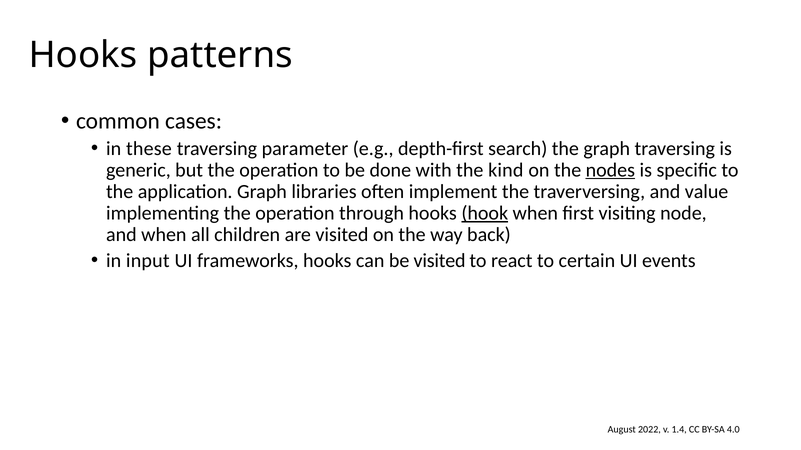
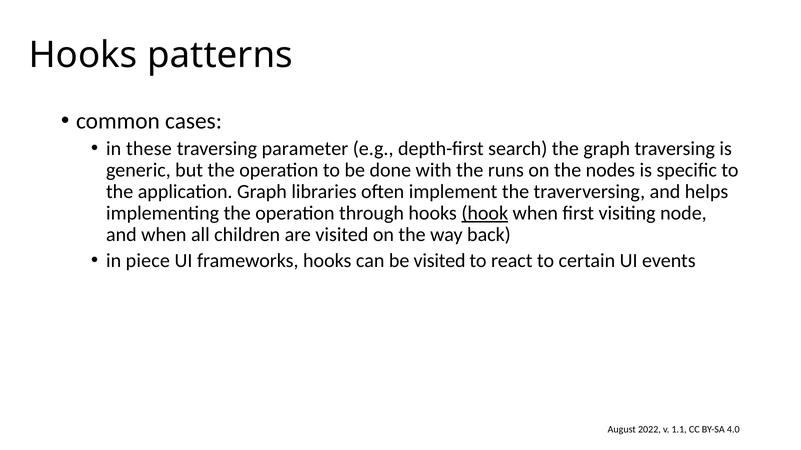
kind: kind -> runs (506, 170)
nodes underline: present -> none (610, 170)
value: value -> helps (707, 192)
input: input -> piece (148, 261)
1.4: 1.4 -> 1.1 (679, 430)
